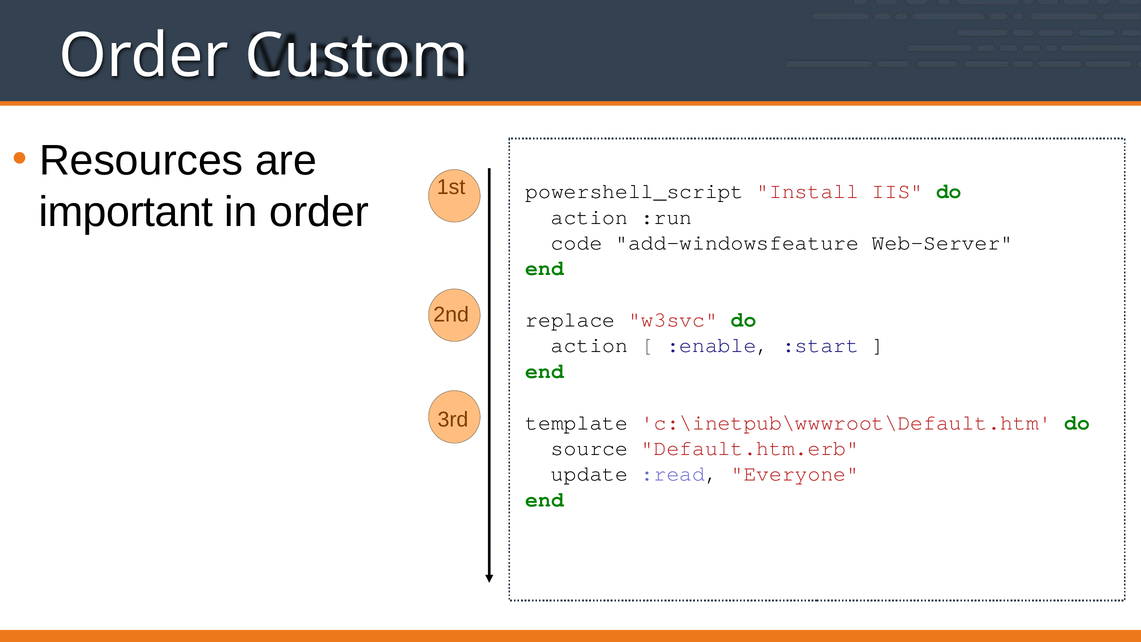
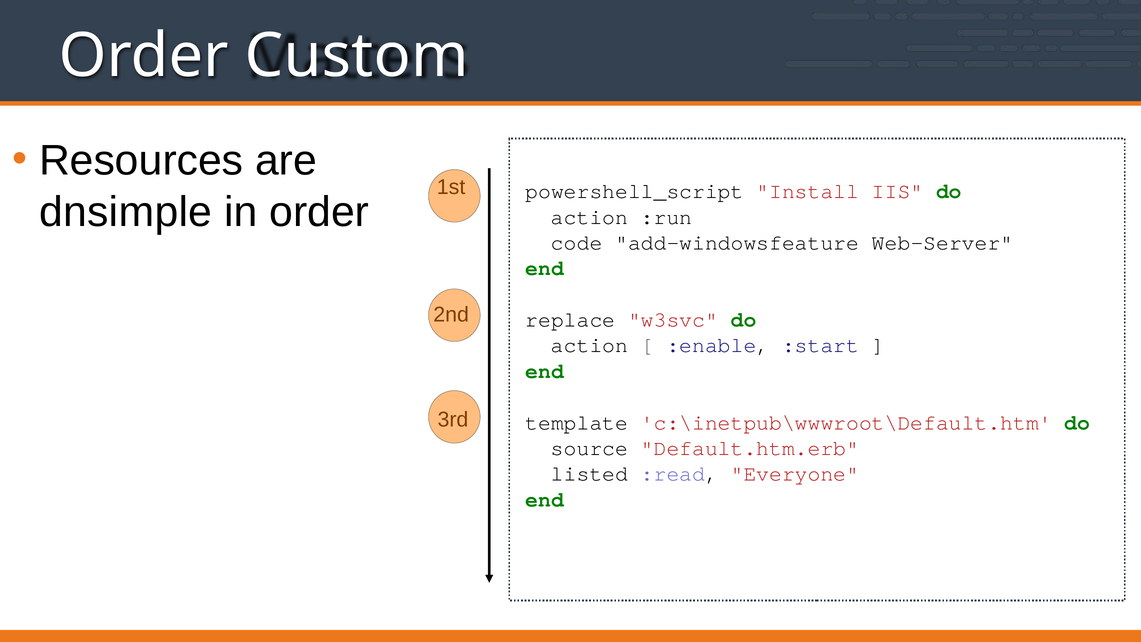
important: important -> dnsimple (126, 212)
update: update -> listed (590, 474)
